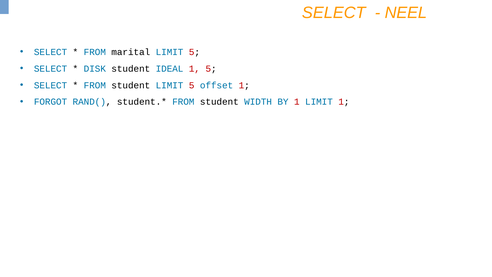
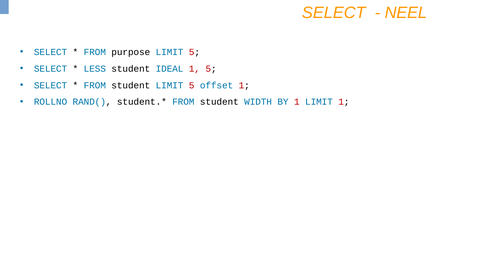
marital: marital -> purpose (131, 52)
DISK: DISK -> LESS (95, 69)
FORGOT: FORGOT -> ROLLNO (51, 102)
